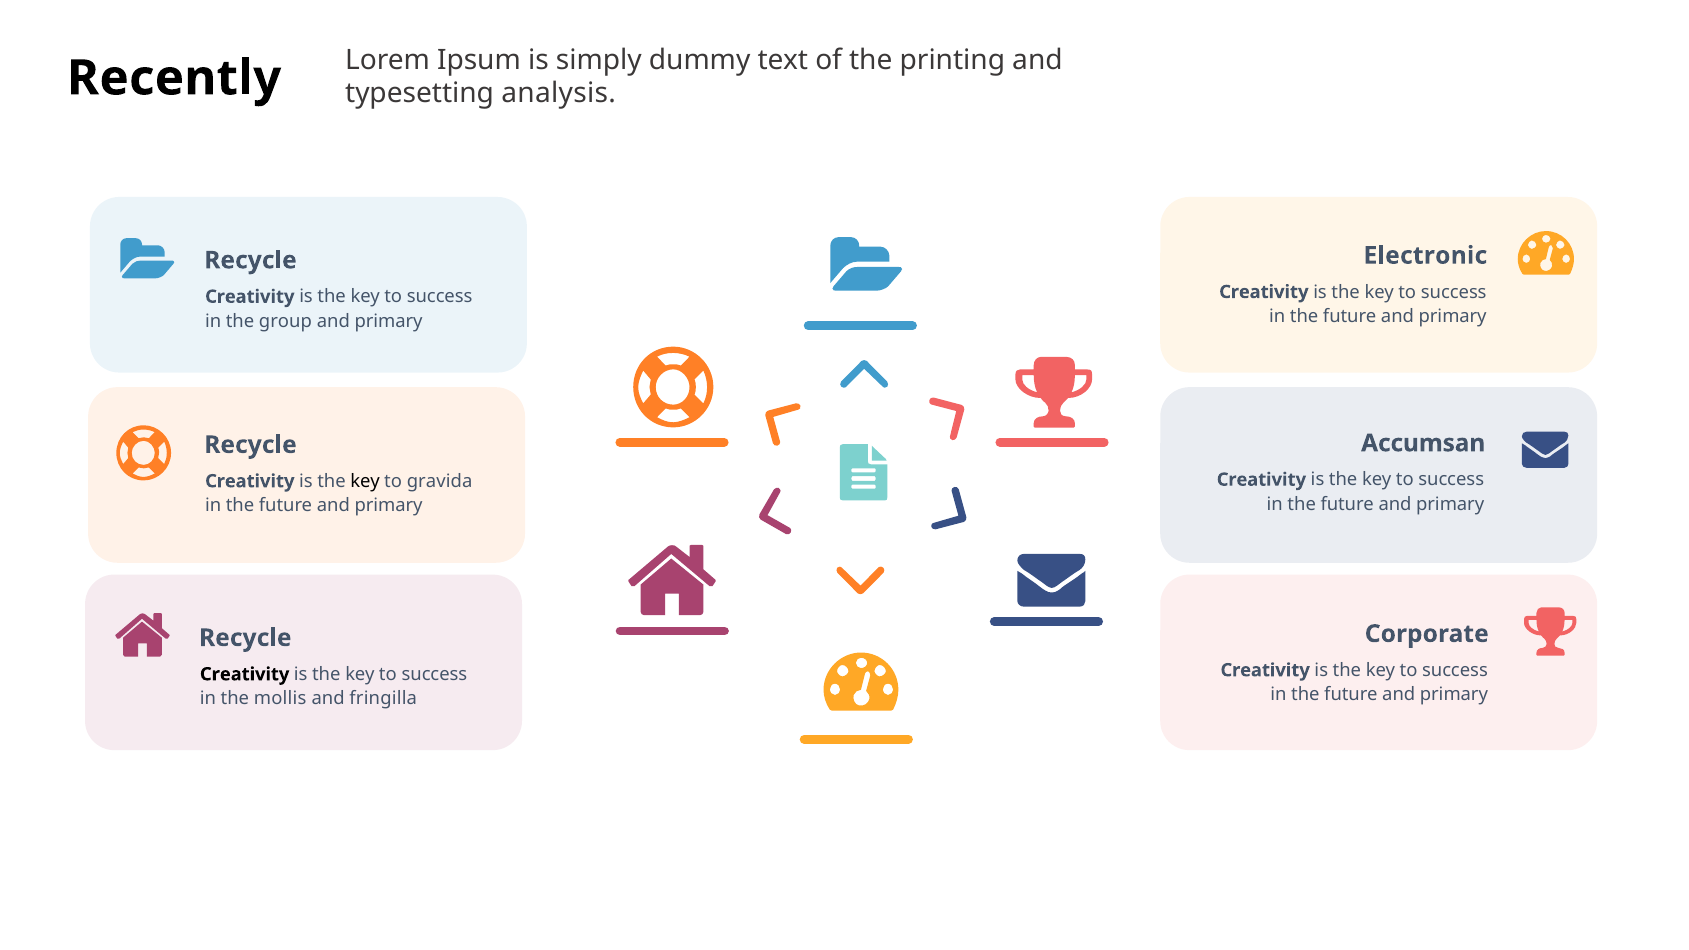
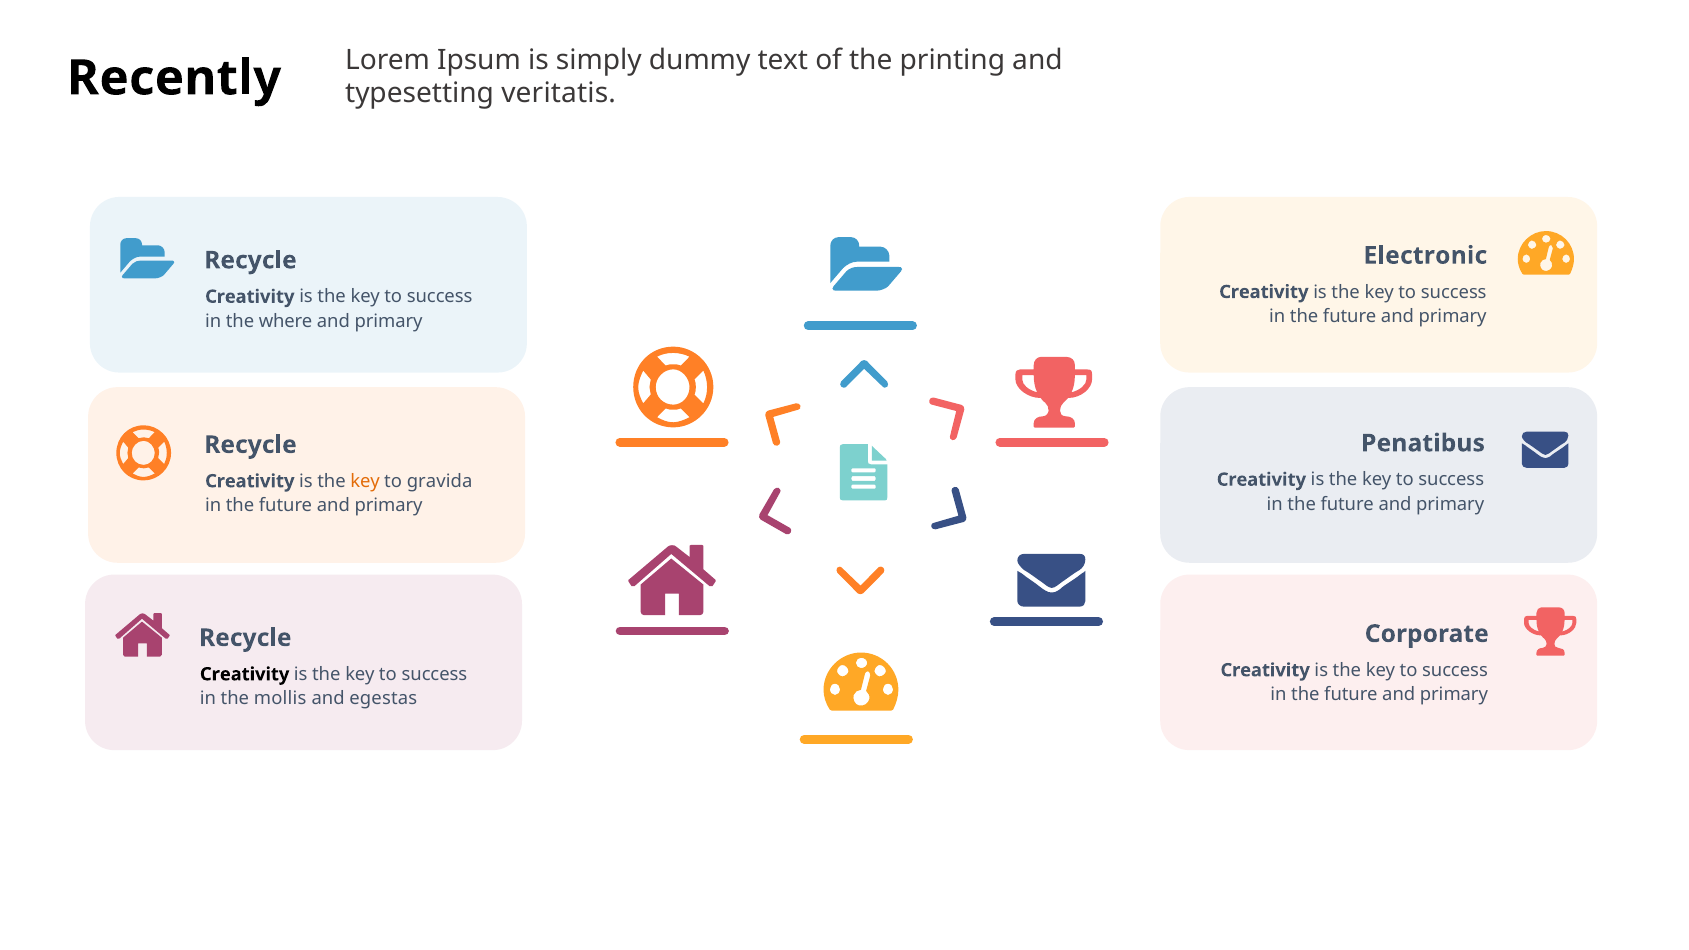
analysis: analysis -> veritatis (559, 94)
group: group -> where (286, 321)
Accumsan: Accumsan -> Penatibus (1423, 443)
key colour: black -> orange (365, 481)
fringilla: fringilla -> egestas (383, 699)
